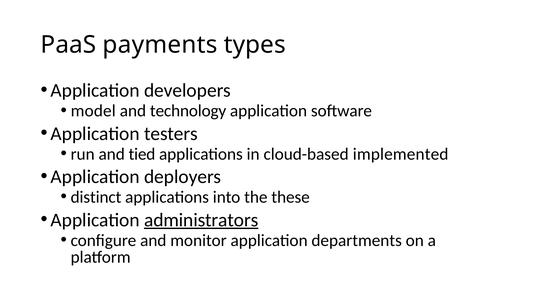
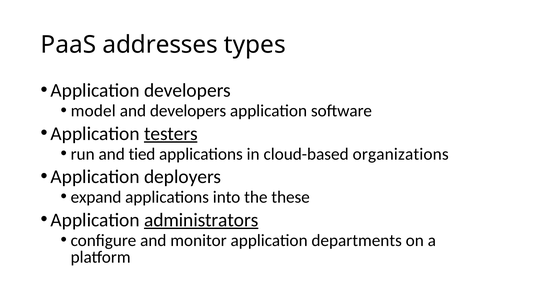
payments: payments -> addresses (160, 45)
and technology: technology -> developers (188, 111)
testers underline: none -> present (171, 134)
implemented: implemented -> organizations (401, 154)
distinct: distinct -> expand (96, 197)
